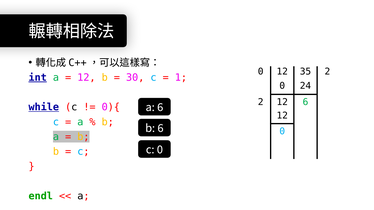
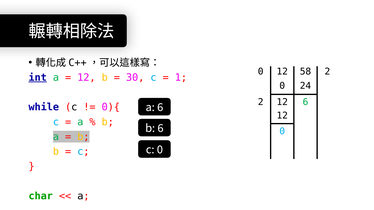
35: 35 -> 58 (305, 72)
while underline: present -> none (44, 107)
endl: endl -> char (41, 196)
